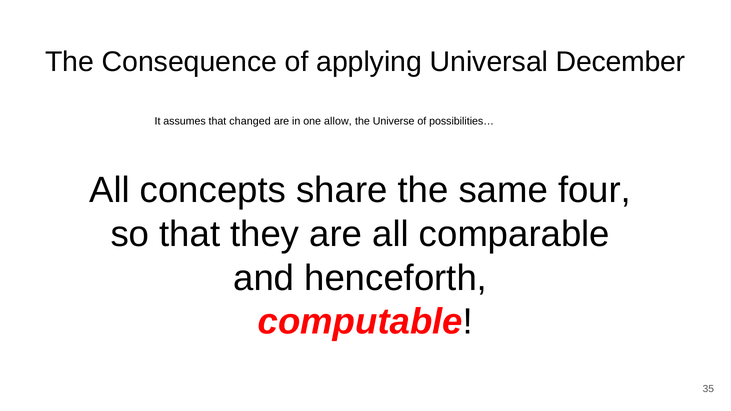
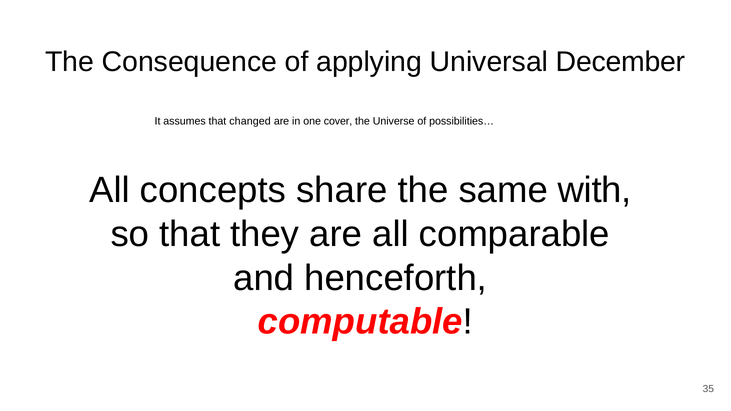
allow: allow -> cover (338, 122)
four: four -> with (595, 190)
